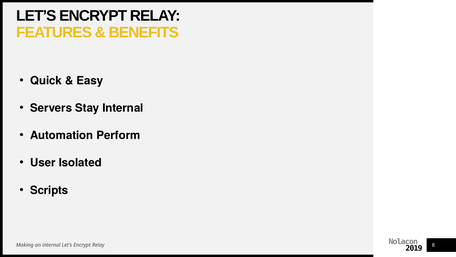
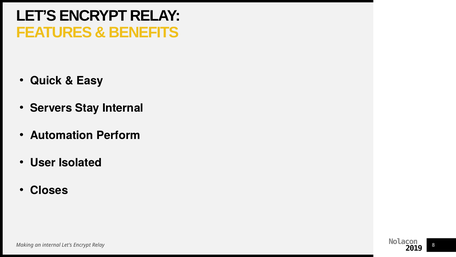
Scripts: Scripts -> Closes (49, 190)
